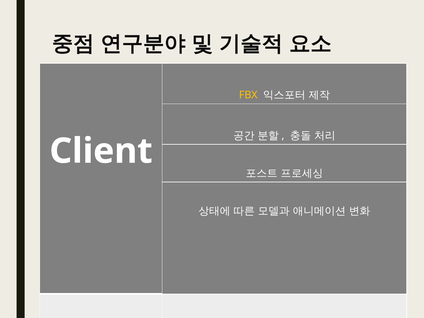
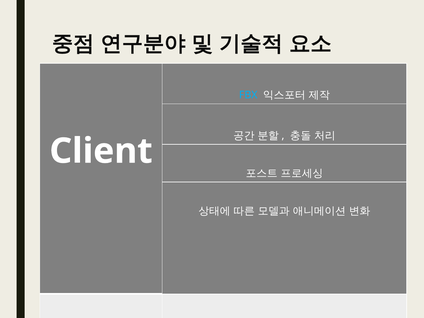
FBX colour: yellow -> light blue (248, 95)
